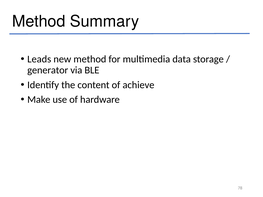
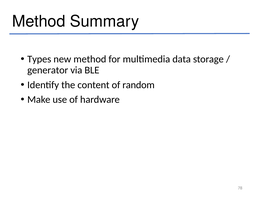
Leads: Leads -> Types (39, 59)
achieve: achieve -> random (139, 85)
